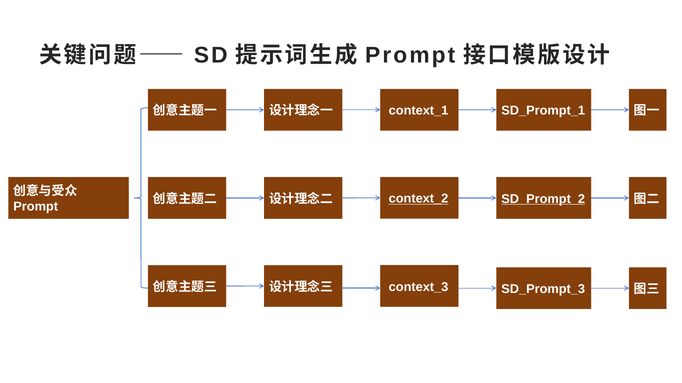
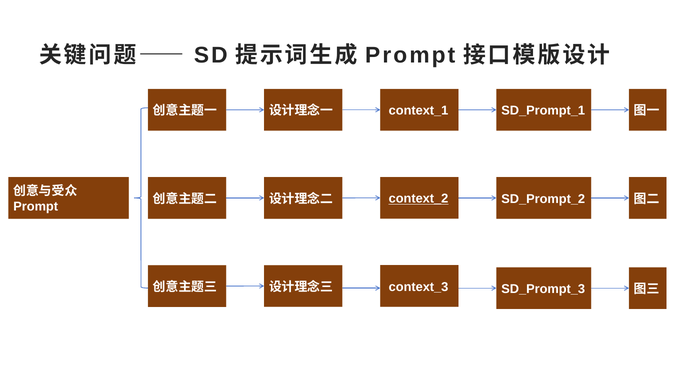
SD_Prompt_2 underline: present -> none (543, 199)
